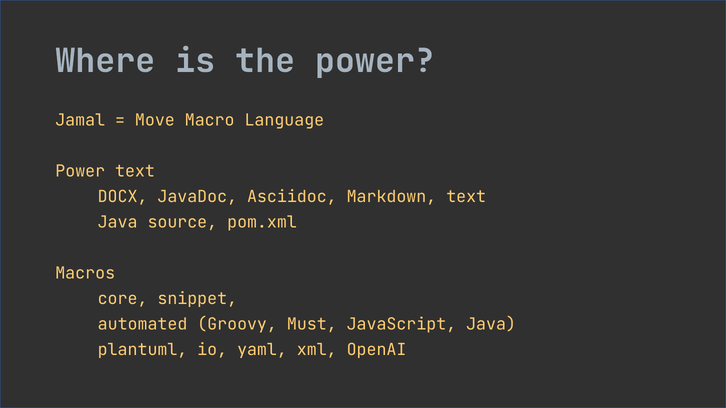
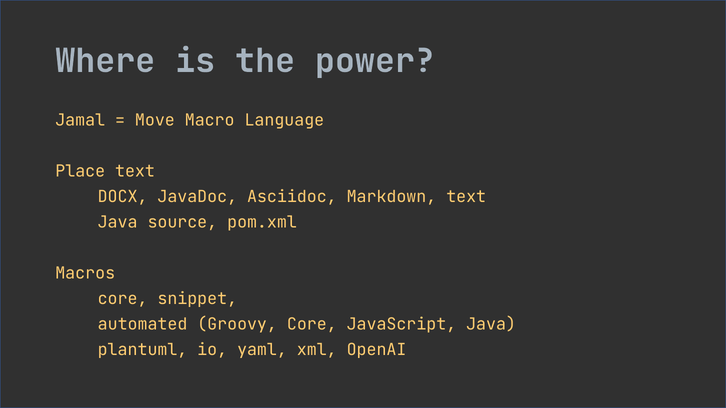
Power: Power -> Place (80, 171)
Groovy Must: Must -> Core (312, 325)
